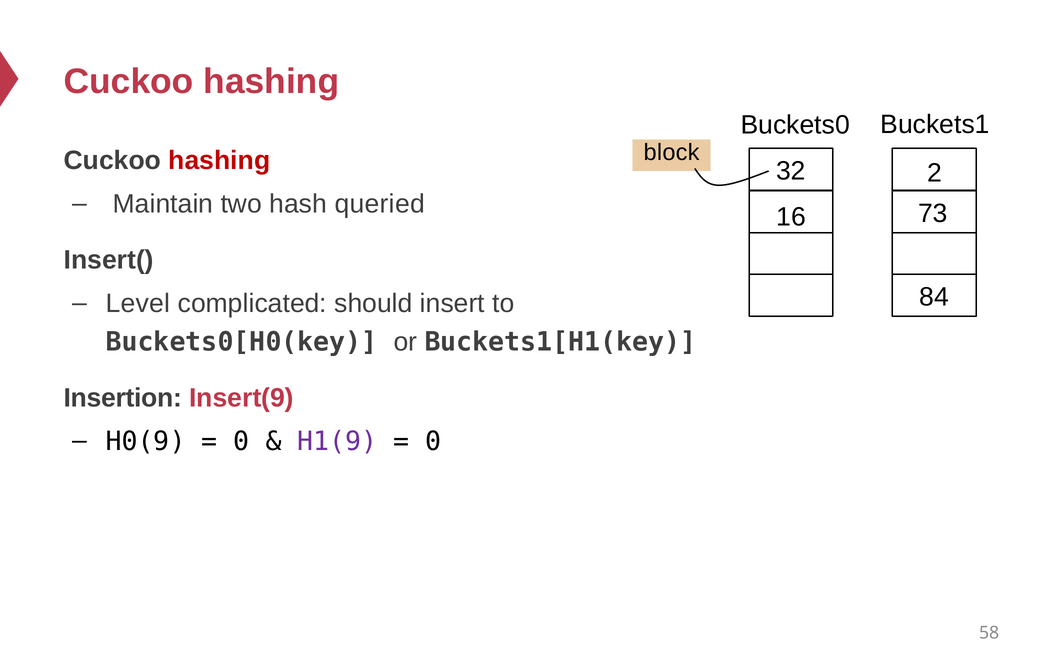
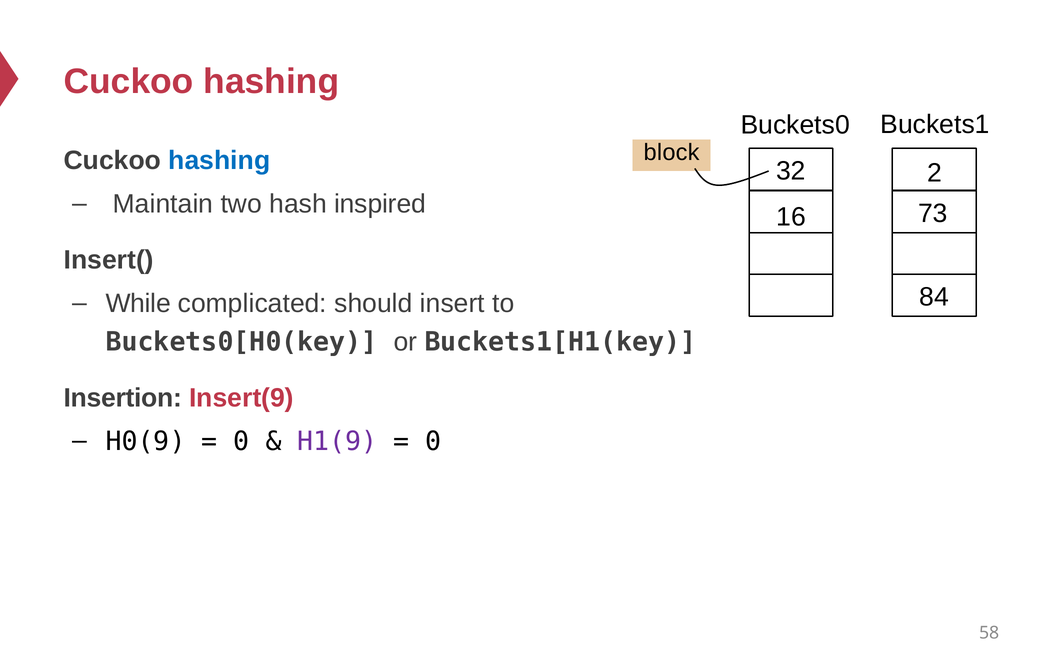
hashing colour: red -> blue (219, 161)
queried: queried -> inspired (380, 204)
Level: Level -> While (138, 304)
